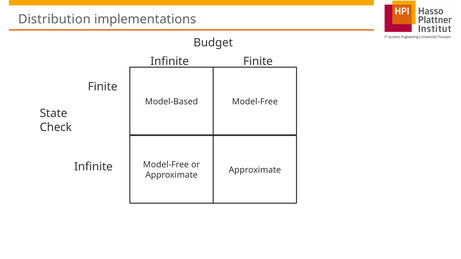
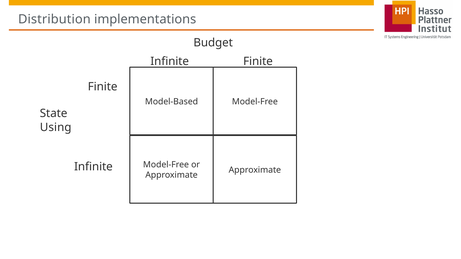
Check: Check -> Using (56, 127)
